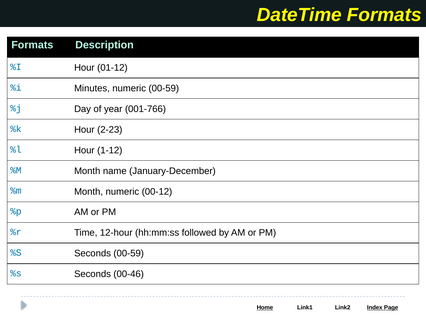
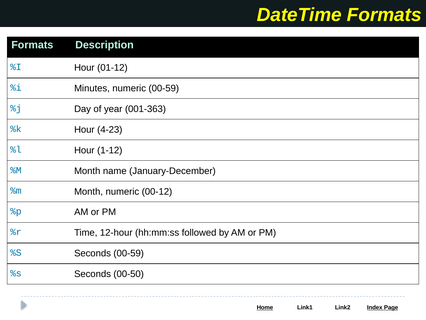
001-766: 001-766 -> 001-363 (145, 109)
2-23: 2-23 -> 4-23 (110, 129)
00-46: 00-46 -> 00-50 (129, 274)
